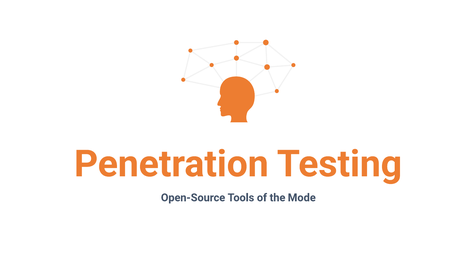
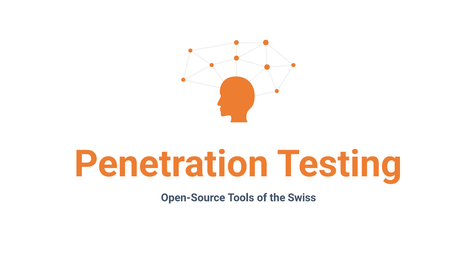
Mode: Mode -> Swiss (302, 197)
